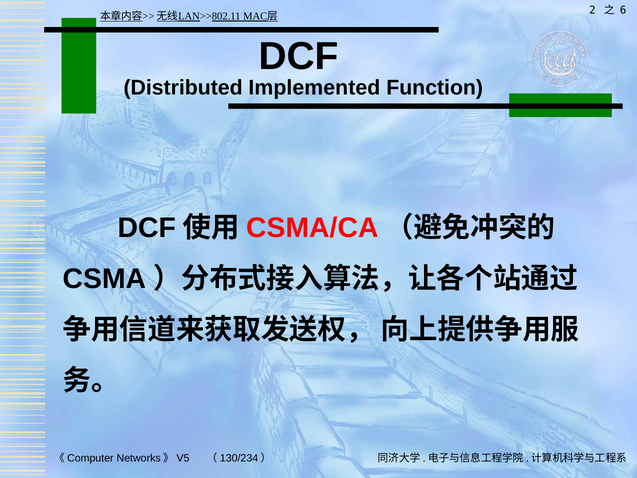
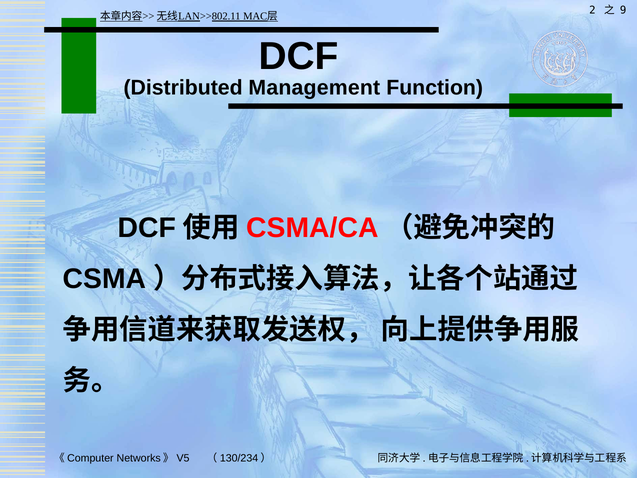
6: 6 -> 9 (623, 10)
Implemented: Implemented -> Management (314, 88)
